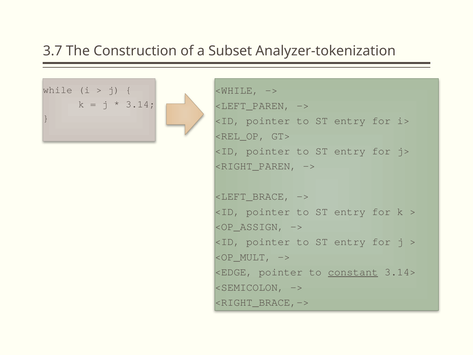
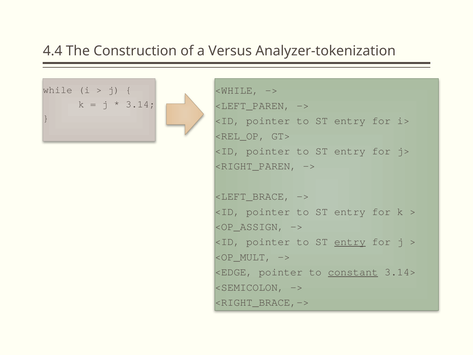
3.7: 3.7 -> 4.4 (53, 51)
Subset: Subset -> Versus (230, 51)
entry underline: none -> present (350, 242)
